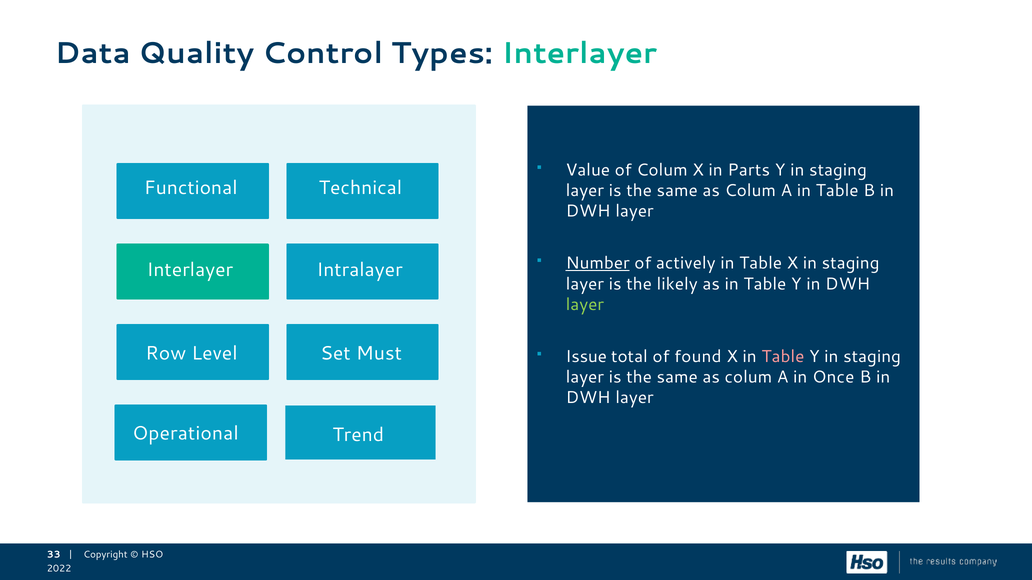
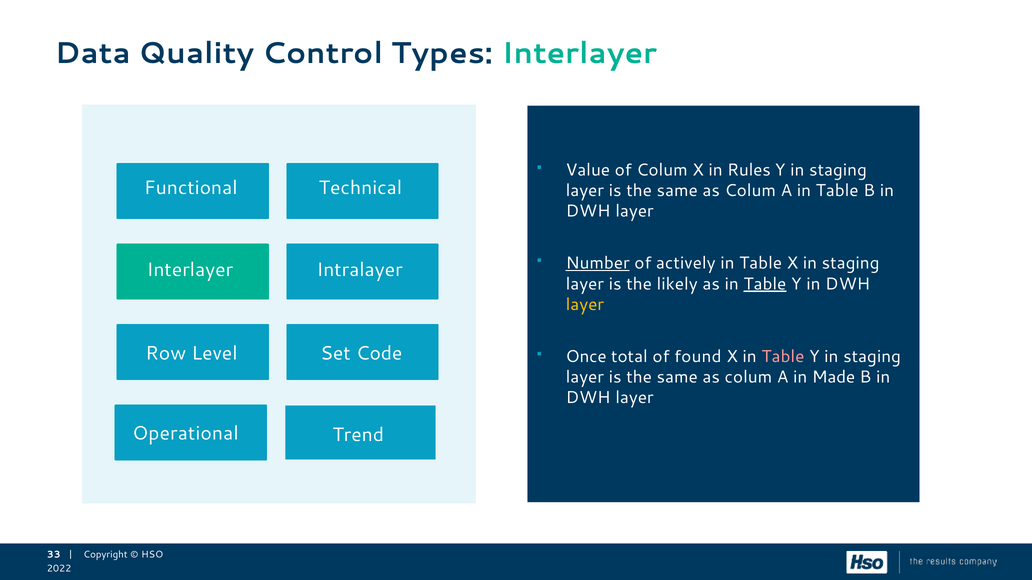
Parts: Parts -> Rules (749, 170)
Table underline: none -> present (765, 284)
layer colour: light green -> yellow (585, 305)
Must: Must -> Code (379, 354)
Issue: Issue -> Once (586, 357)
Once: Once -> Made (834, 377)
